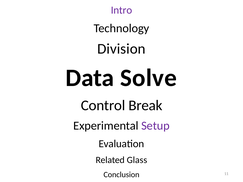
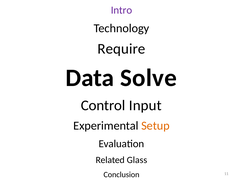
Division: Division -> Require (121, 49)
Break: Break -> Input (145, 106)
Setup colour: purple -> orange (155, 126)
